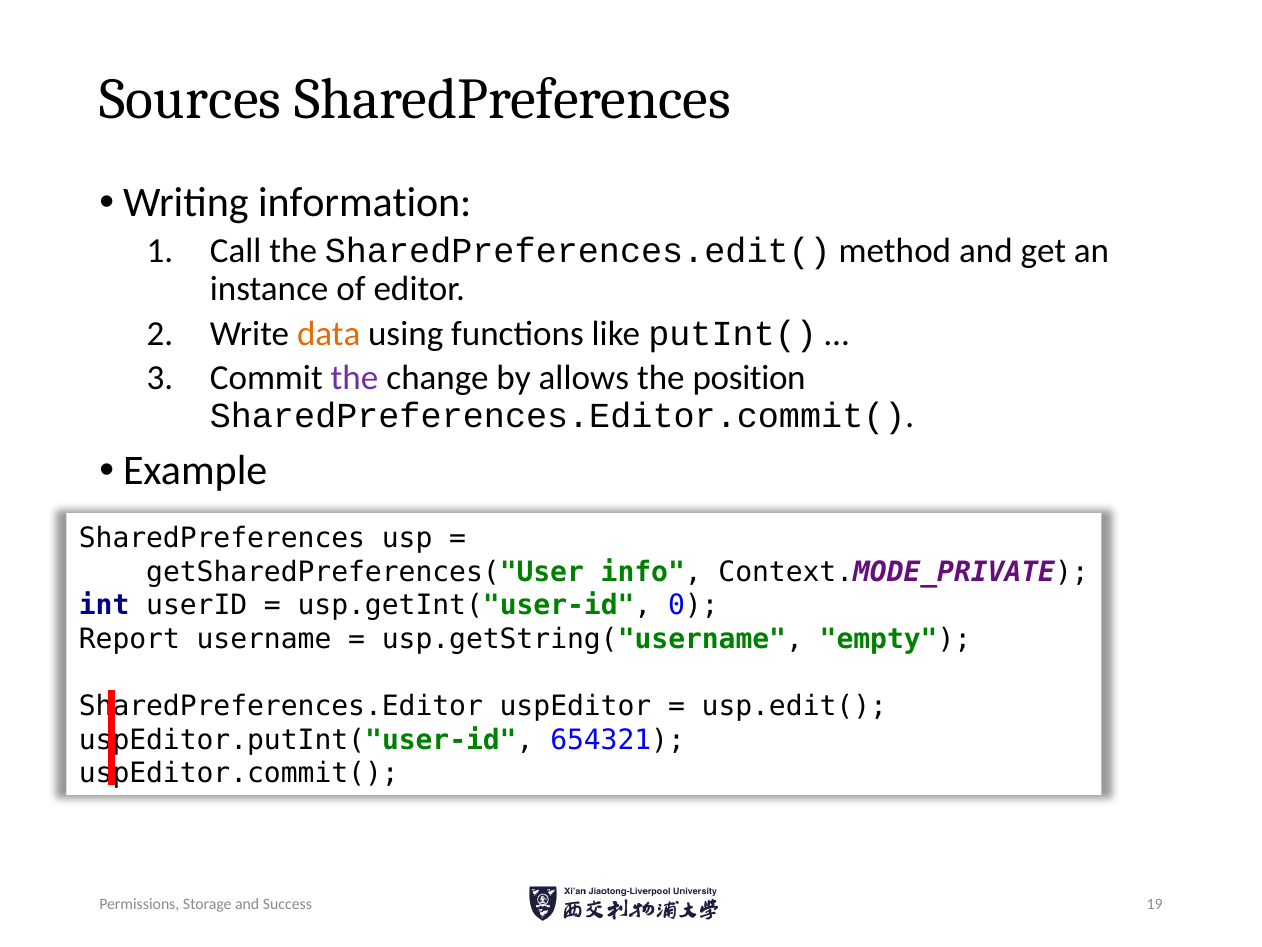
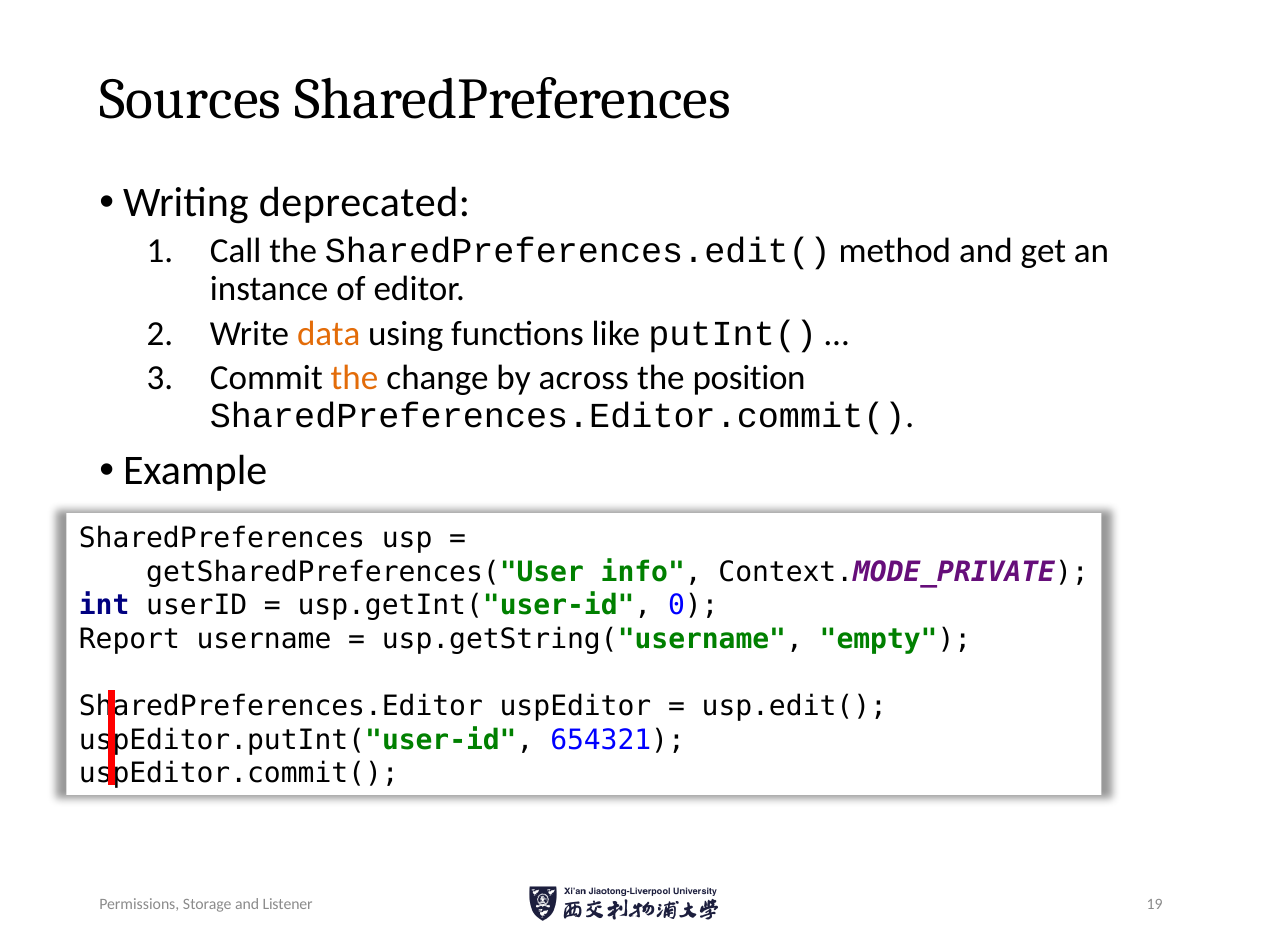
information: information -> deprecated (364, 203)
the colour: purple -> orange (355, 378)
allows: allows -> across (584, 378)
Success: Success -> Listener (288, 904)
